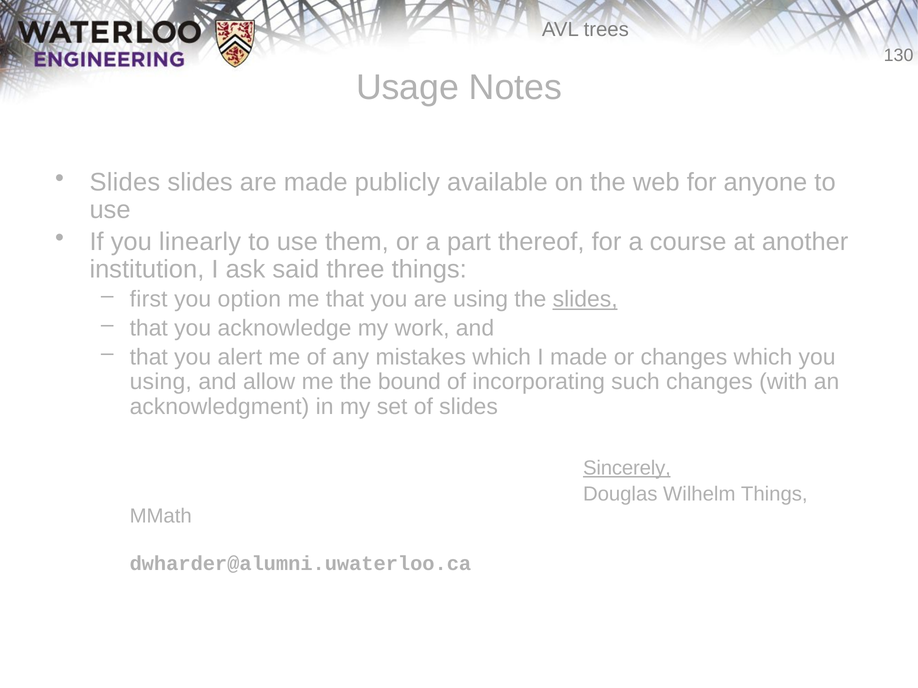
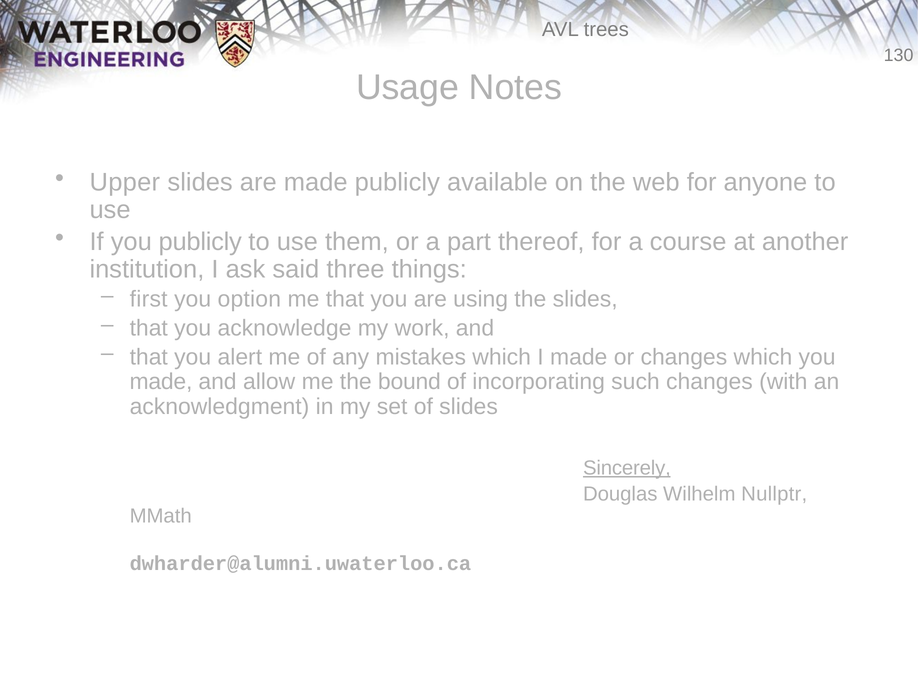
Slides: Slides -> Upper (125, 182)
you linearly: linearly -> publicly (200, 242)
slides underline: present -> none (585, 299)
using: using -> made (161, 382)
Wilhelm Things: Things -> Nullptr (774, 494)
